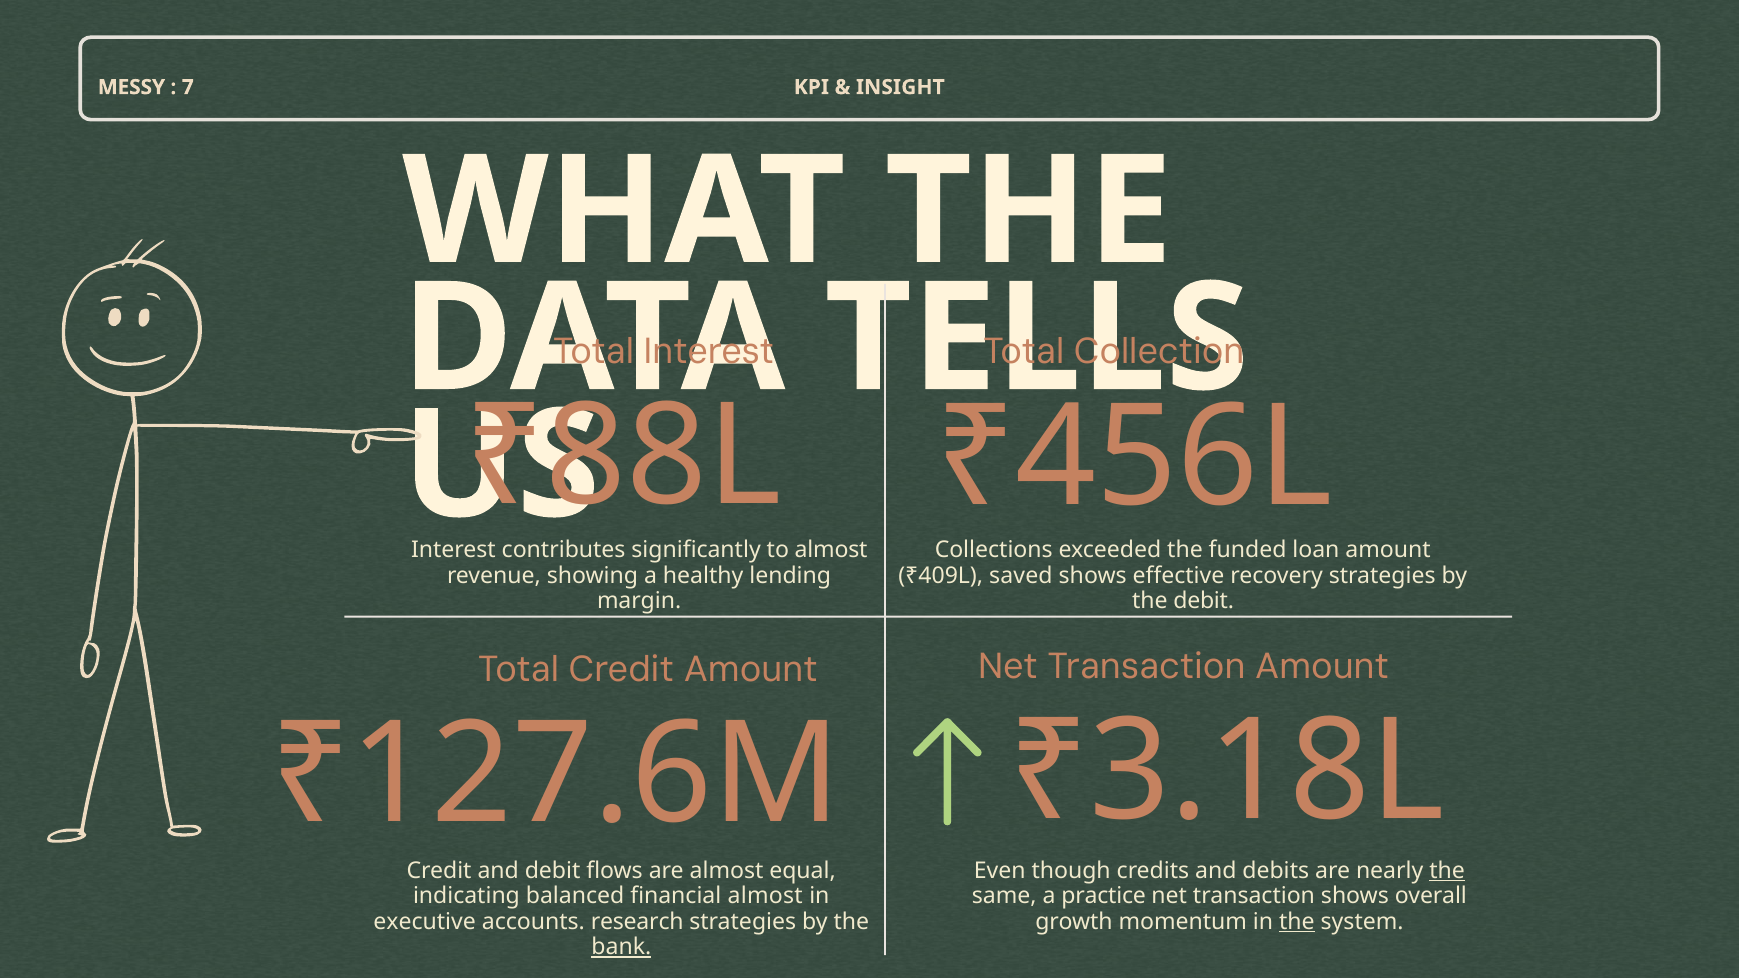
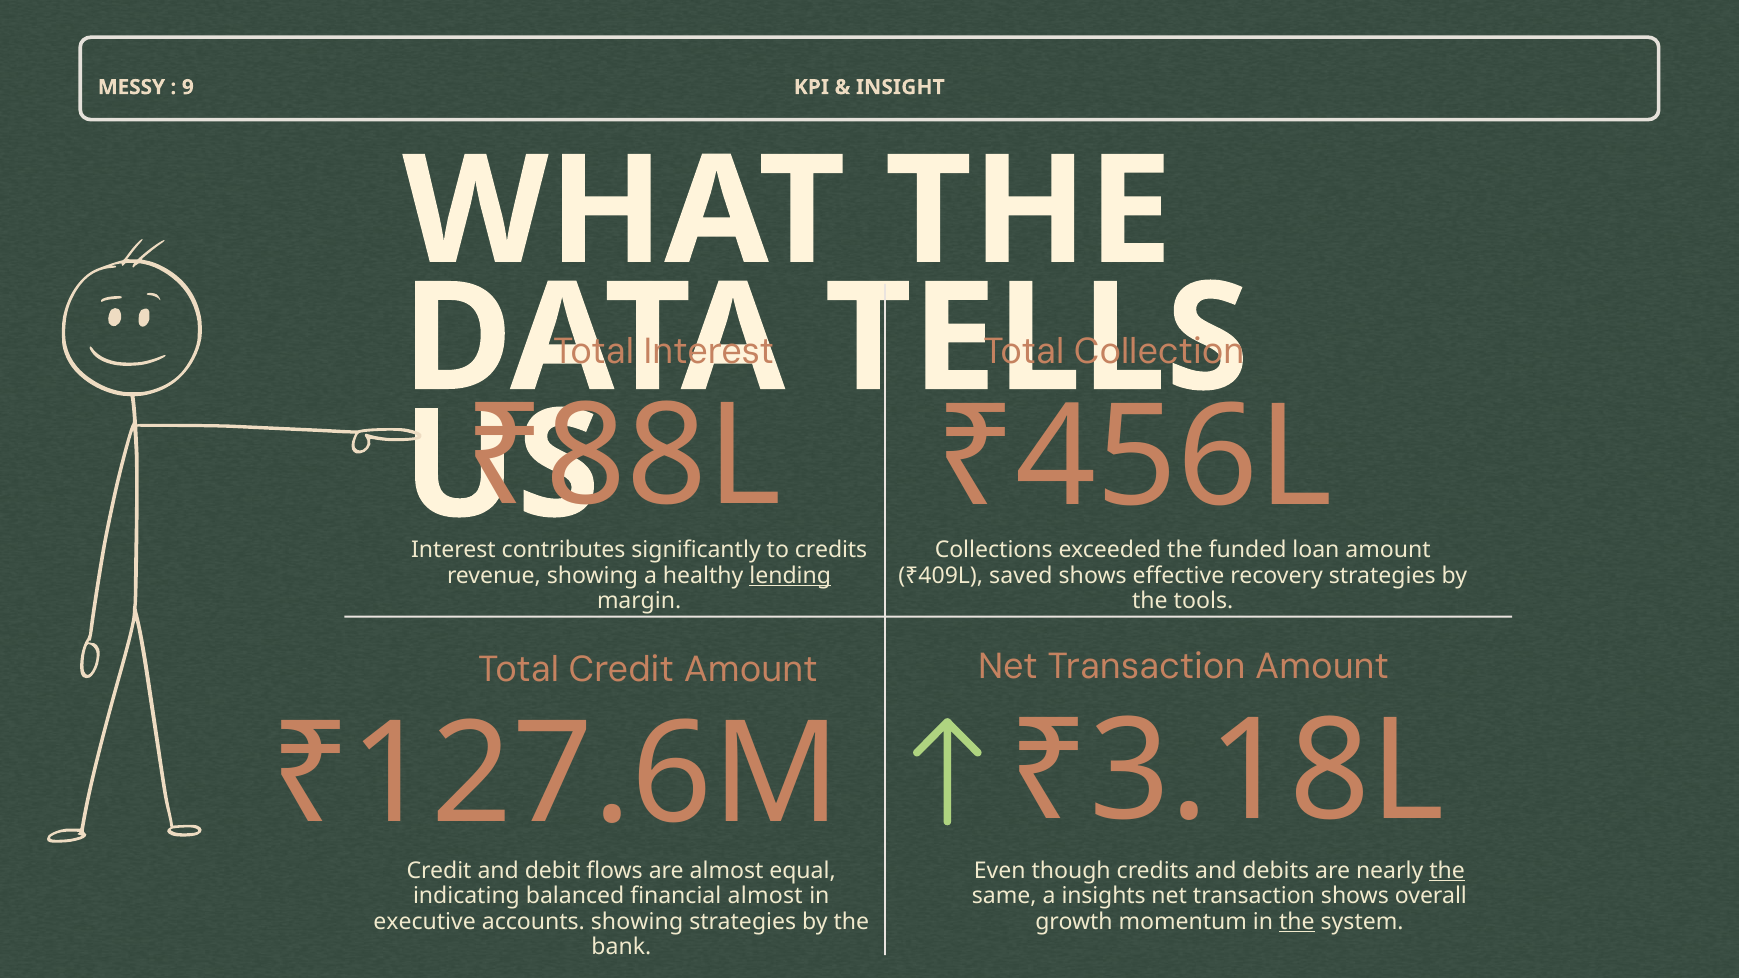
7: 7 -> 9 (188, 87)
almost: almost -> credits (831, 550)
lending underline: none -> present (790, 576)
the debit: debit -> tools (1204, 601)
practice: practice -> insights (1104, 896)
accounts research: research -> showing (637, 922)
bank underline: present -> none (621, 947)
